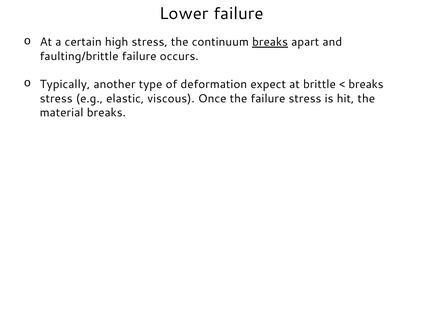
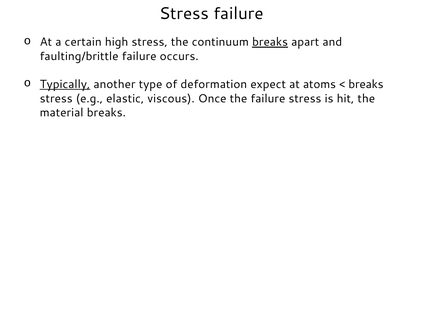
Lower: Lower -> Stress (184, 13)
Typically underline: none -> present (65, 84)
brittle: brittle -> atoms (319, 84)
